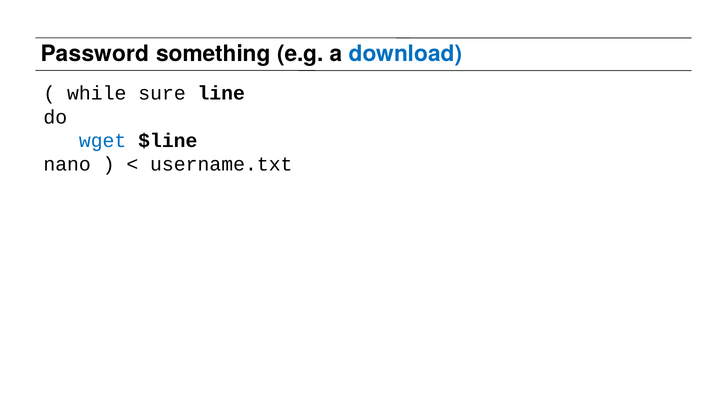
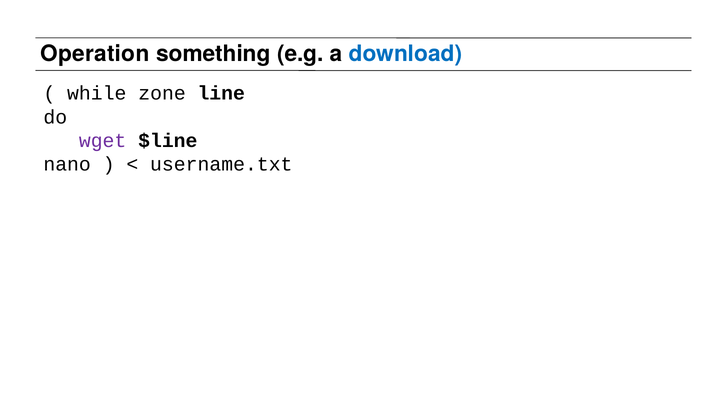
Password: Password -> Operation (95, 54)
sure: sure -> zone (162, 93)
wget colour: blue -> purple (103, 141)
